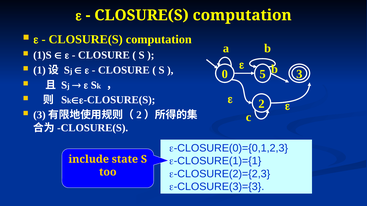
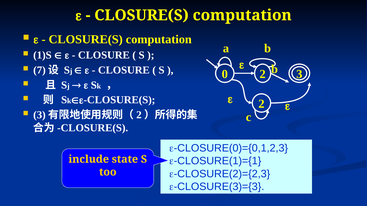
1: 1 -> 7 (39, 70)
0 5: 5 -> 2 (263, 74)
